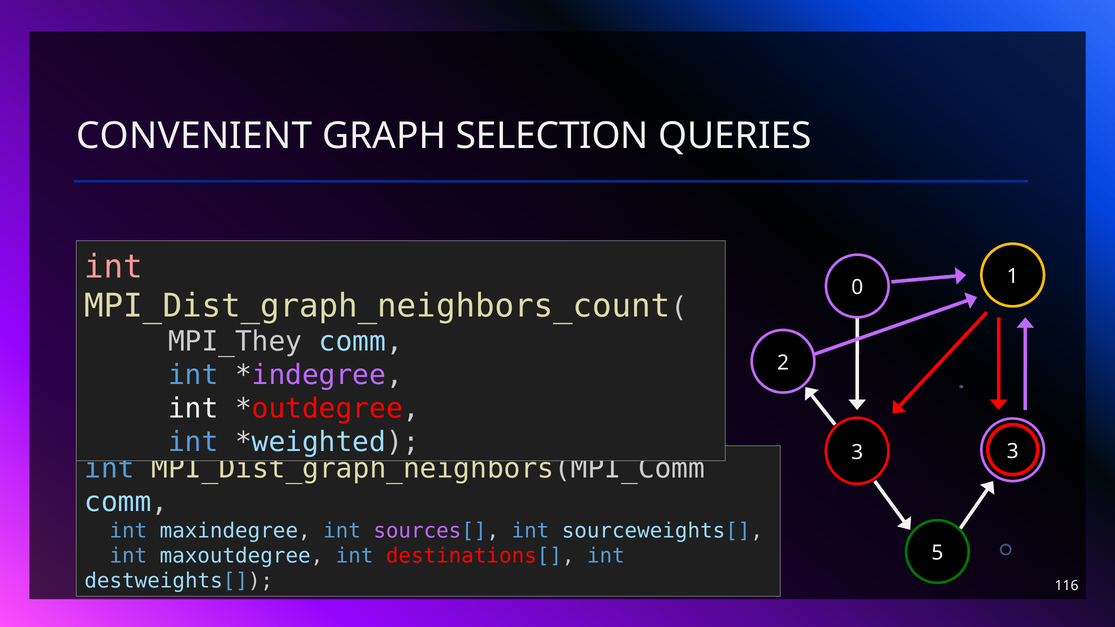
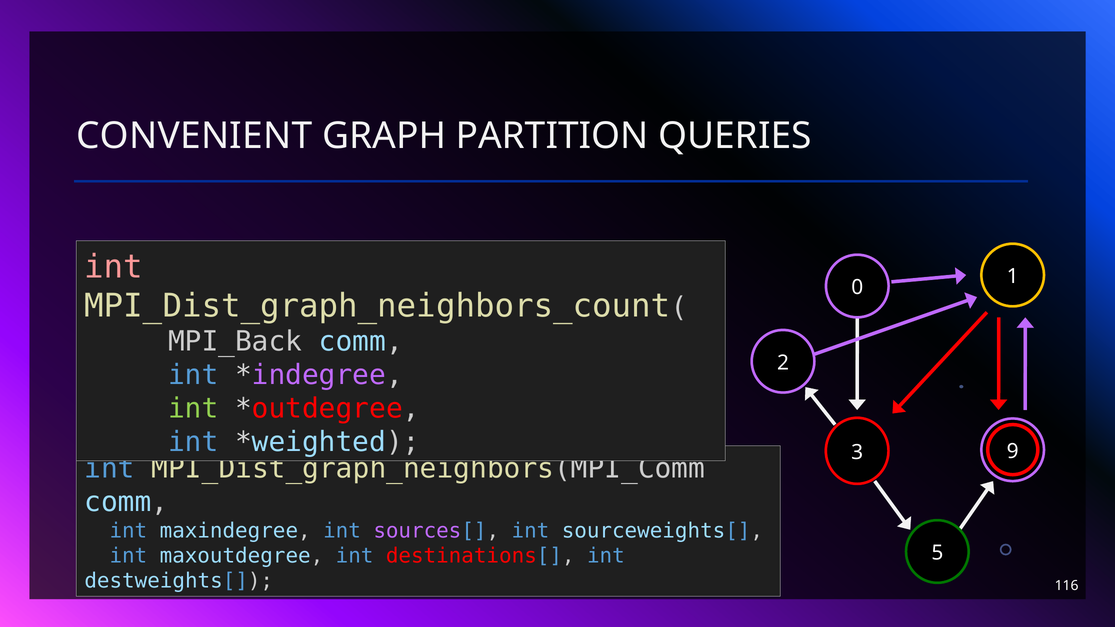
SELECTION: SELECTION -> PARTITION (552, 136)
MPI_They: MPI_They -> MPI_Back (235, 342)
int colour: white -> light green (193, 409)
3 3: 3 -> 9 (1013, 451)
